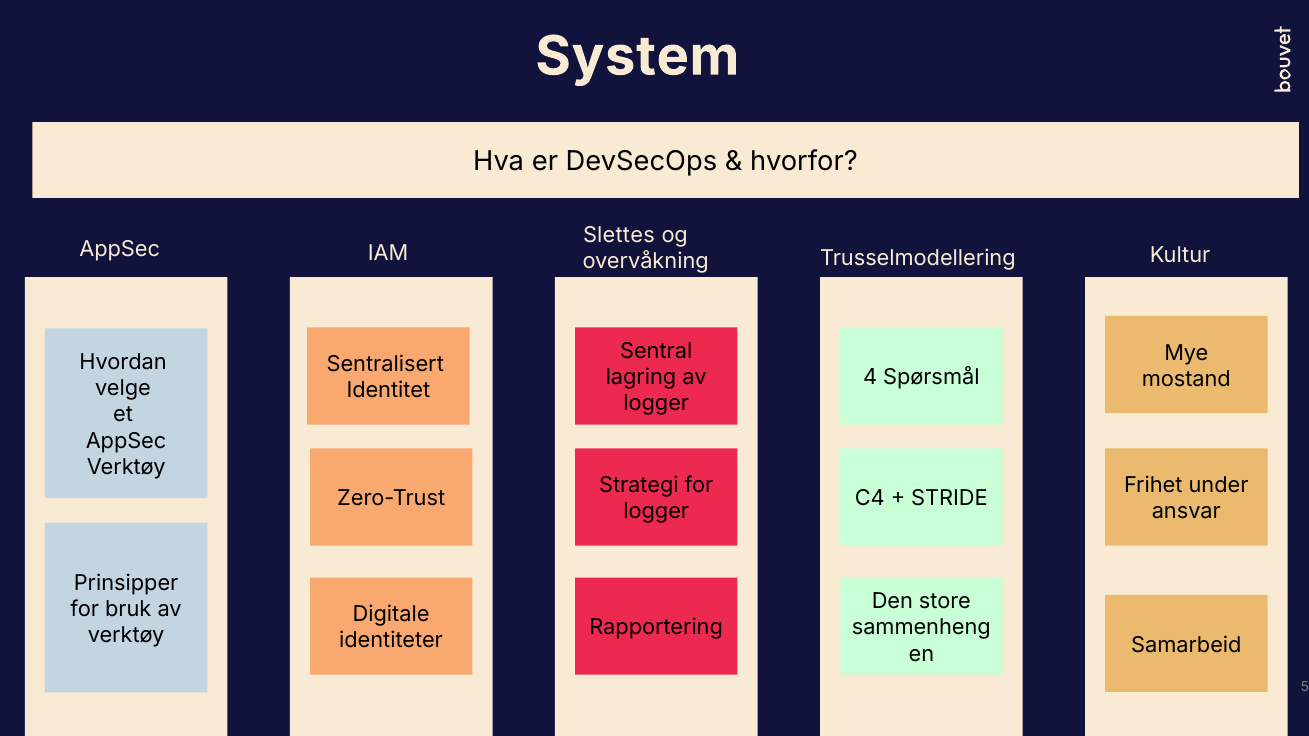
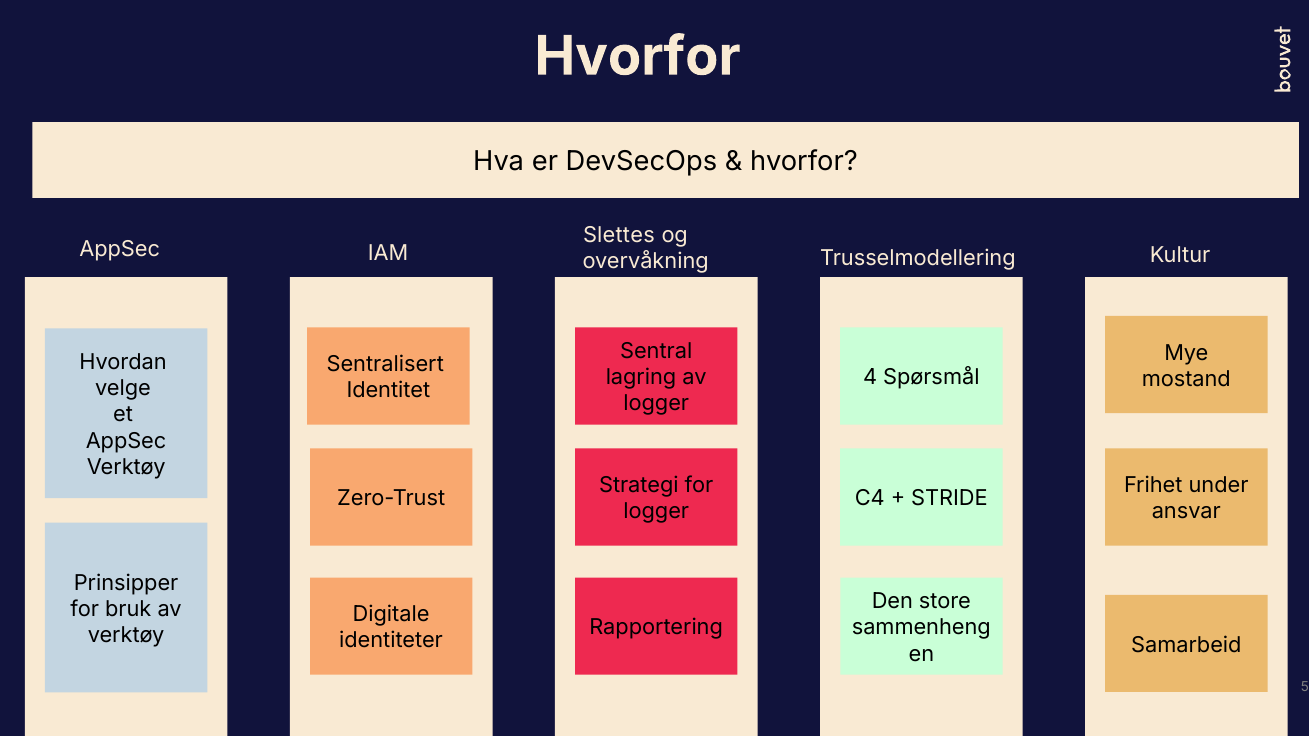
System: System -> Hvorfor (638, 57)
